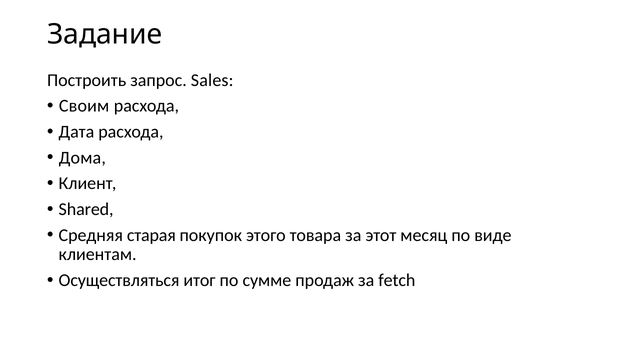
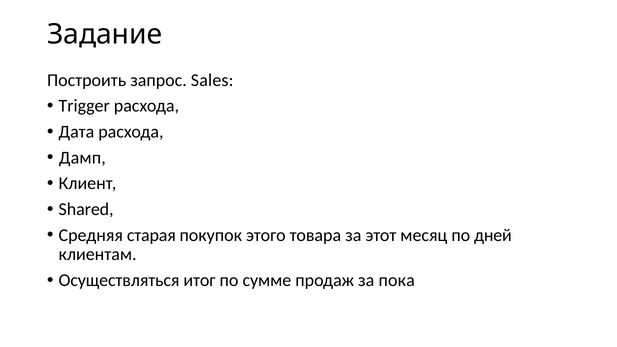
Своим: Своим -> Trigger (84, 106)
Дома: Дома -> Дамп (82, 158)
виде: виде -> дней (493, 235)
fetch: fetch -> пока (397, 280)
